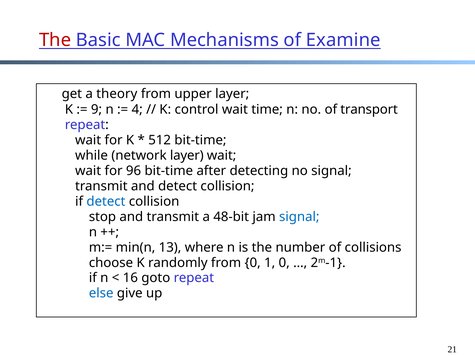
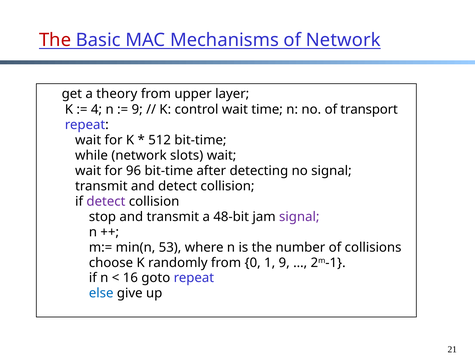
of Examine: Examine -> Network (343, 40)
9: 9 -> 4 (97, 110)
4: 4 -> 9 (137, 110)
network layer: layer -> slots (187, 156)
detect colour: blue -> purple (106, 202)
signal colour: blue -> purple (299, 217)
13: 13 -> 53 (170, 248)
1 0: 0 -> 9 (284, 263)
